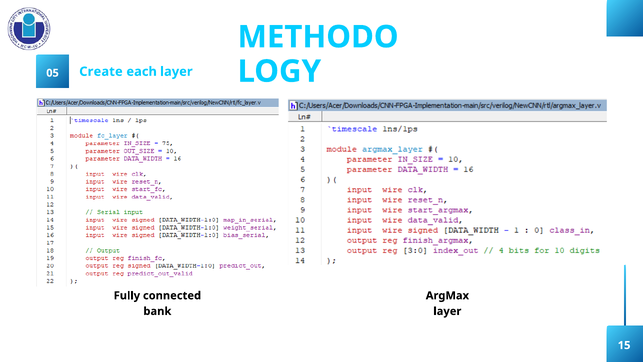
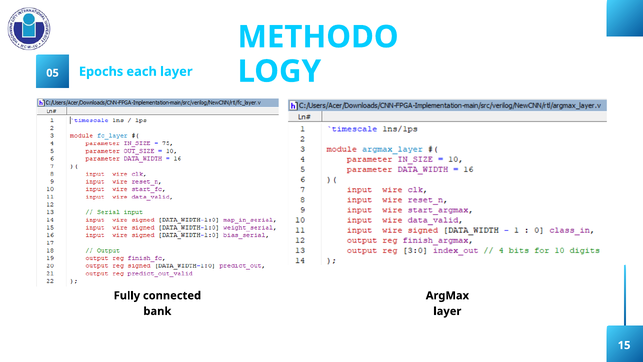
Create: Create -> Epochs (101, 72)
